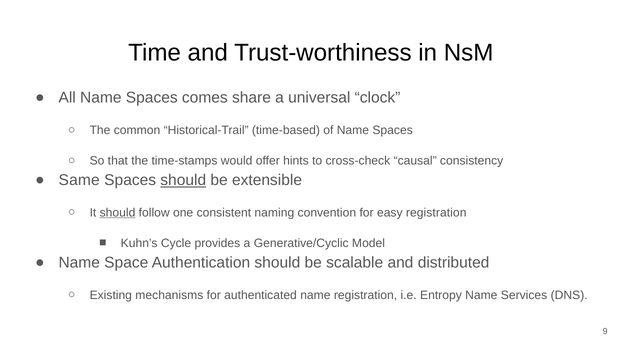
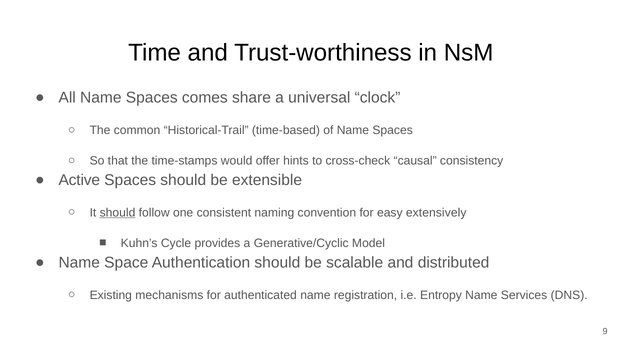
Same: Same -> Active (79, 180)
should underline: present -> none (183, 180)
easy registration: registration -> extensively (436, 213)
